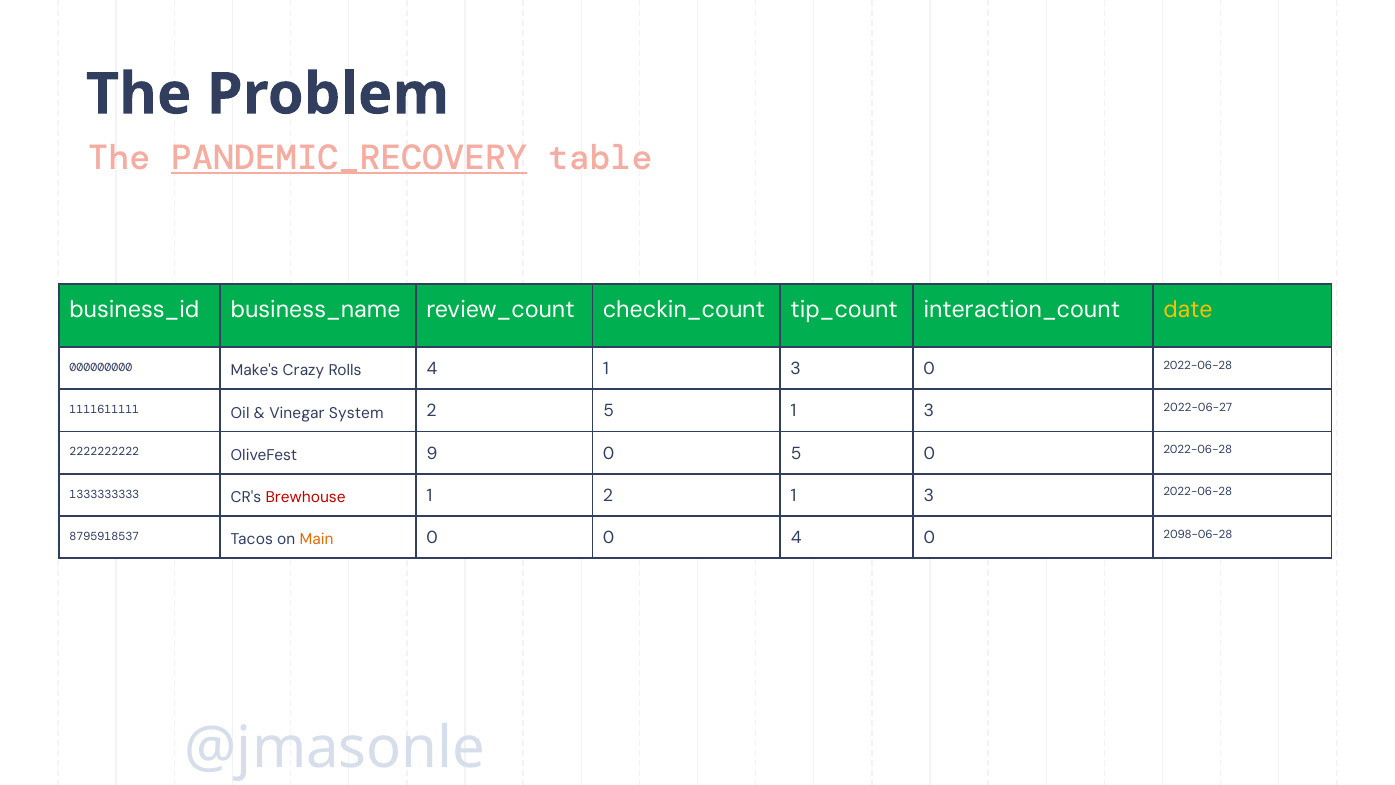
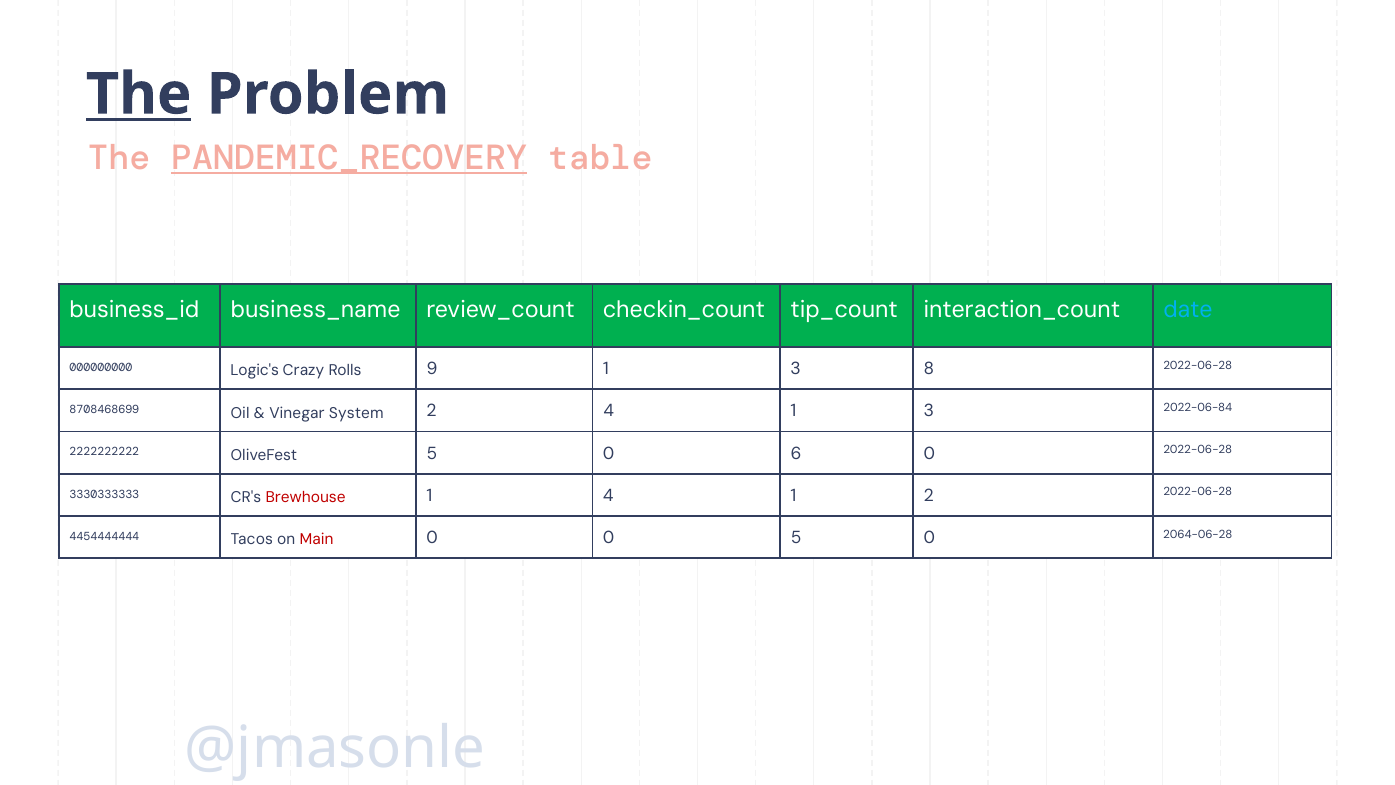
The underline: none -> present (139, 94)
date colour: yellow -> light blue (1188, 310)
Make's: Make's -> Logic's (255, 371)
Rolls 4: 4 -> 9 (432, 369)
3 0: 0 -> 8 (929, 369)
1111611111: 1111611111 -> 8708468699 (104, 410)
2 5: 5 -> 4 (609, 411)
2022-06-27: 2022-06-27 -> 2022-06-84 (1198, 407)
OliveFest 9: 9 -> 5 (432, 453)
0 5: 5 -> 6 (796, 453)
1333333333: 1333333333 -> 3330333333 (104, 494)
1 2: 2 -> 4 (608, 496)
3: 3 -> 2 (929, 496)
8795918537: 8795918537 -> 4454444444 (104, 536)
Main colour: orange -> red (317, 540)
0 4: 4 -> 5 (796, 538)
2098-06-28: 2098-06-28 -> 2064-06-28 (1198, 534)
